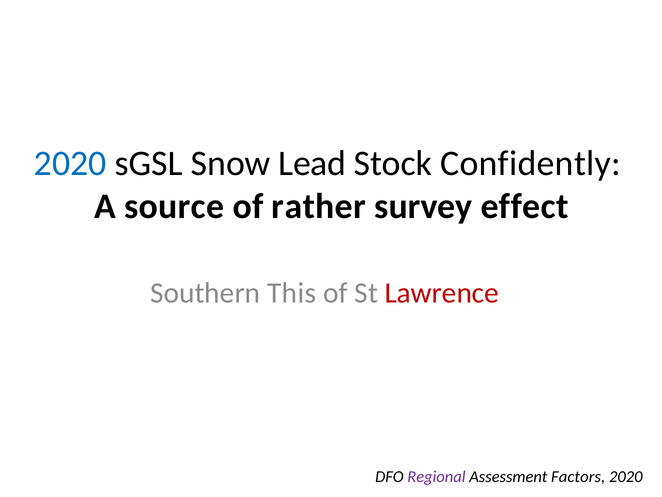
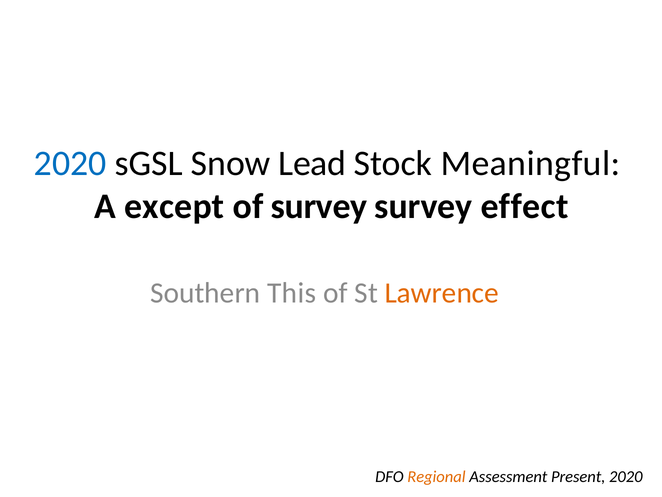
Confidently: Confidently -> Meaningful (531, 163)
source: source -> except (174, 206)
of rather: rather -> survey (319, 206)
Lawrence colour: red -> orange (442, 293)
Regional colour: purple -> orange (436, 476)
Factors: Factors -> Present (578, 476)
